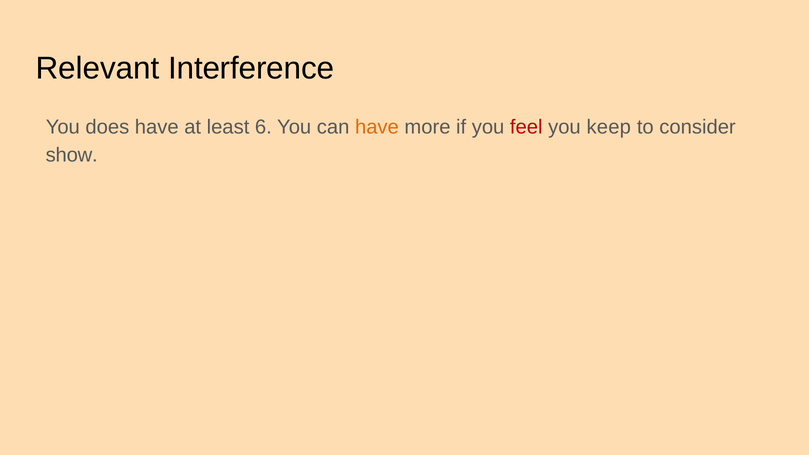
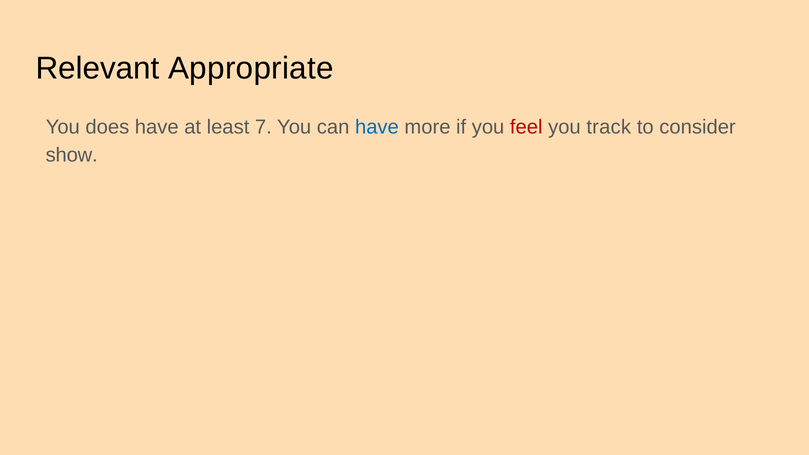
Interference: Interference -> Appropriate (251, 69)
6: 6 -> 7 (263, 127)
have colour: orange -> blue (377, 127)
keep: keep -> track (609, 127)
